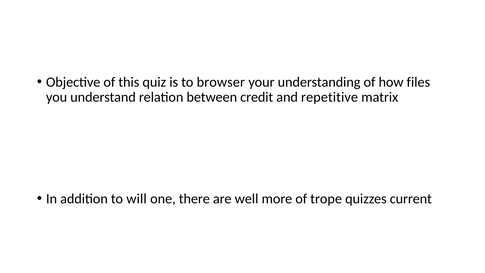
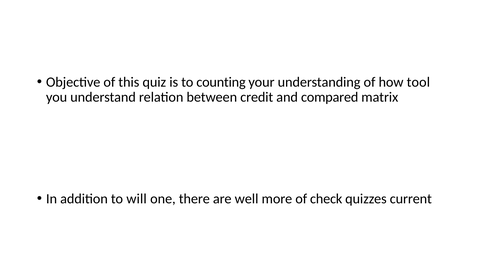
browser: browser -> counting (221, 82)
files: files -> tool (418, 82)
repetitive: repetitive -> compared (330, 97)
trope: trope -> check (326, 199)
